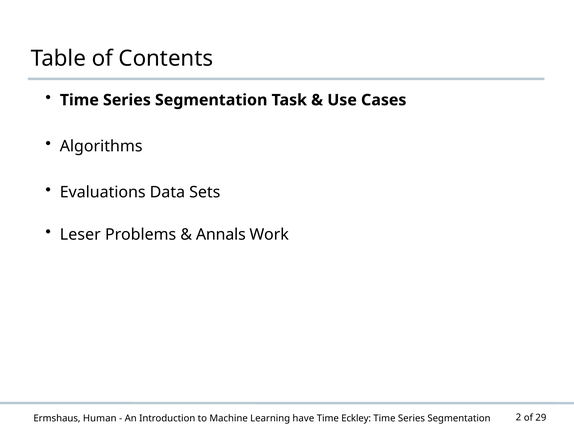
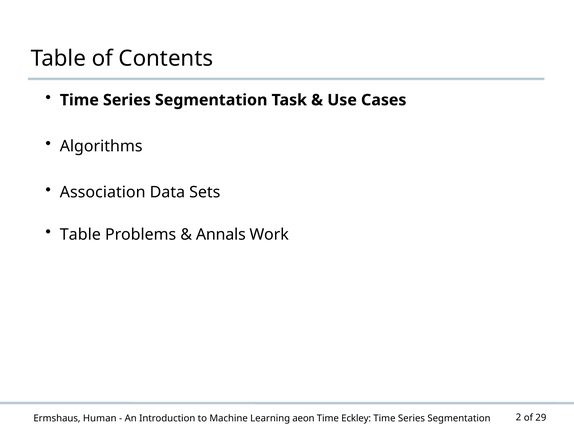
Evaluations: Evaluations -> Association (103, 193)
Leser: Leser -> Table (80, 235)
have: have -> aeon (303, 419)
